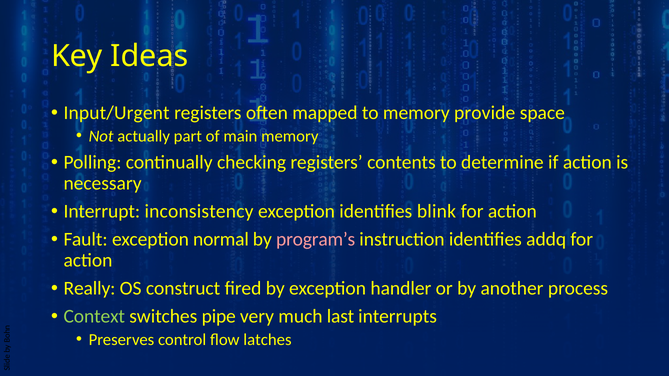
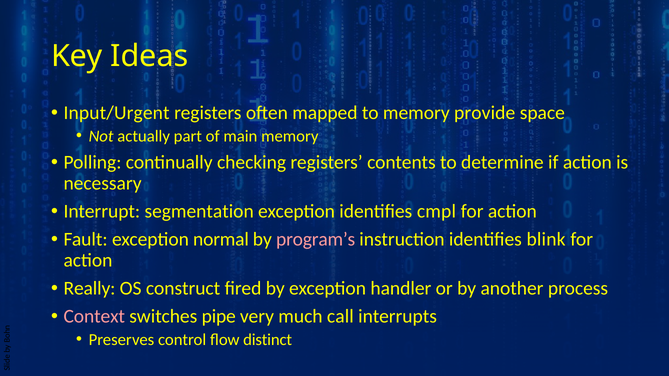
inconsistency: inconsistency -> segmentation (199, 212)
blink: blink -> cmpl (436, 212)
addq: addq -> blink (546, 240)
Context colour: light green -> pink (94, 317)
last: last -> call (340, 317)
latches: latches -> distinct (268, 340)
